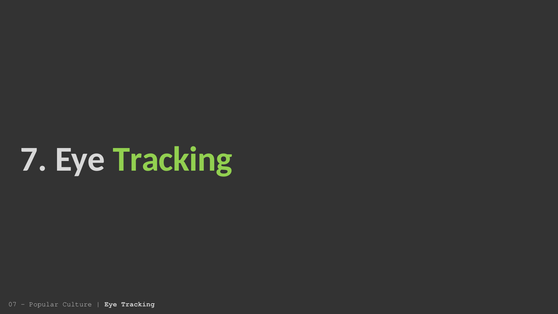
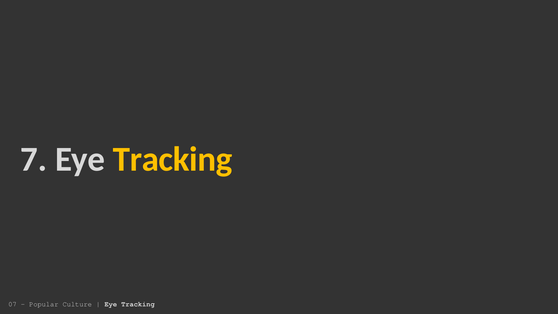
Tracking colour: light green -> yellow (173, 159)
